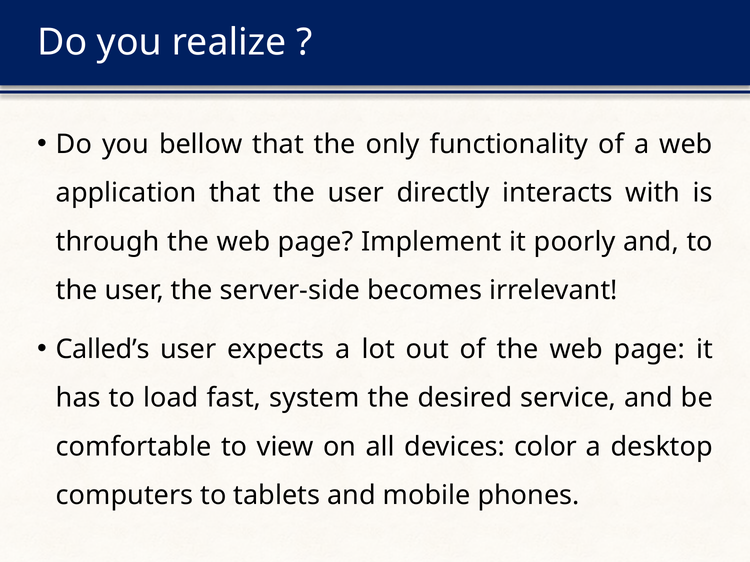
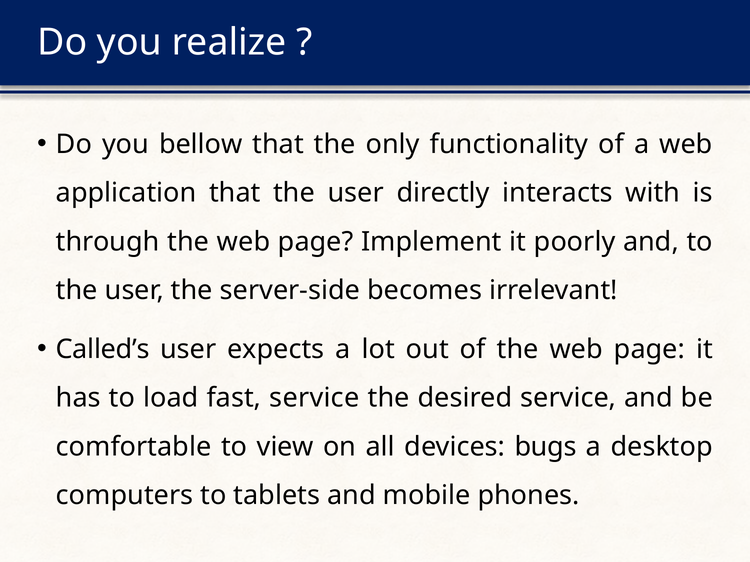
fast system: system -> service (314, 398)
color: color -> bugs (546, 447)
